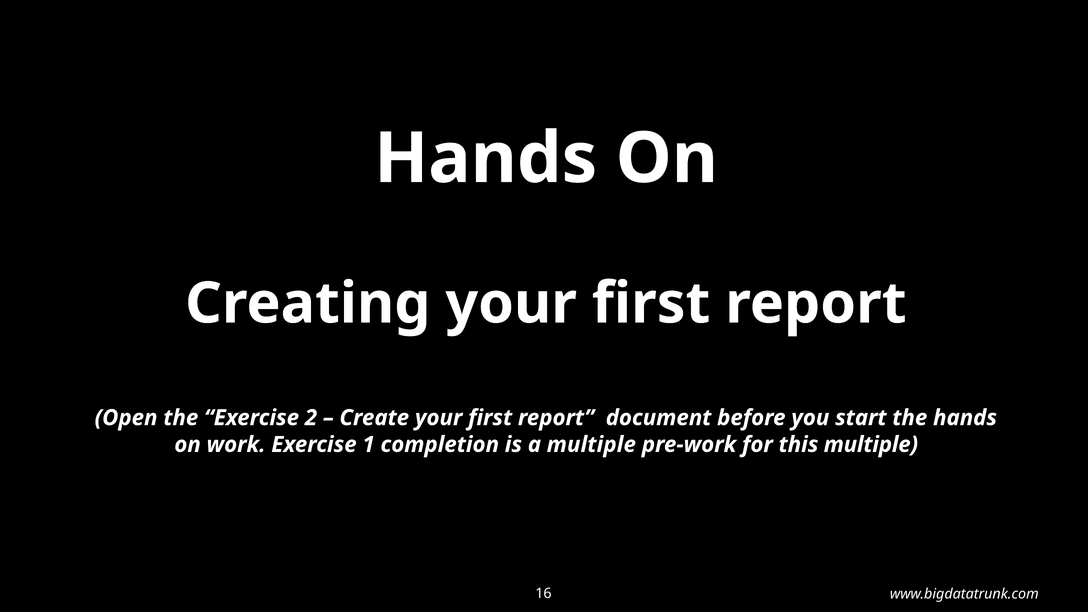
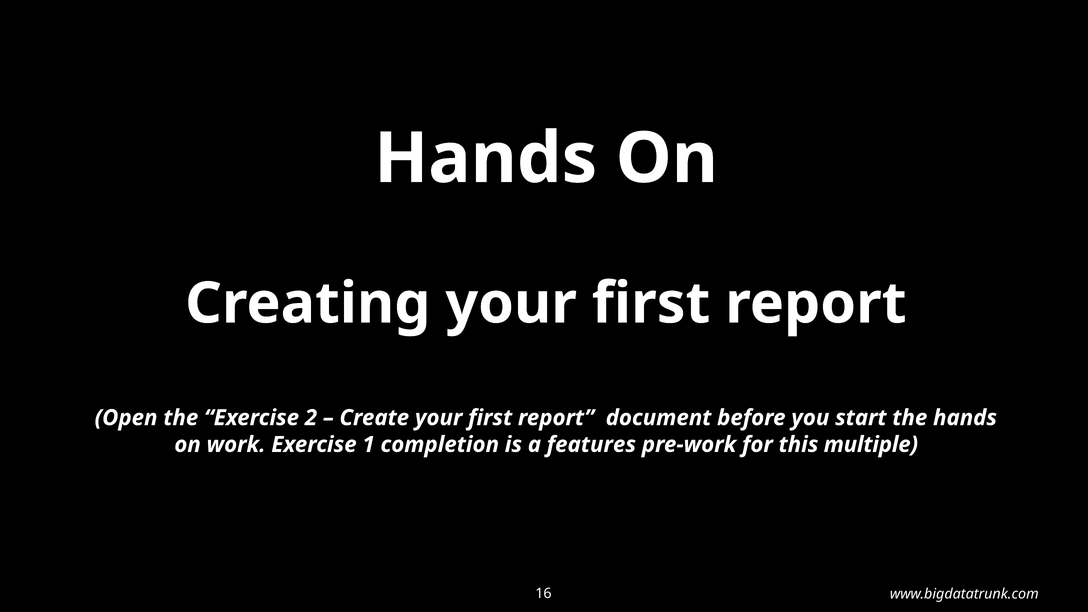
a multiple: multiple -> features (591, 445)
